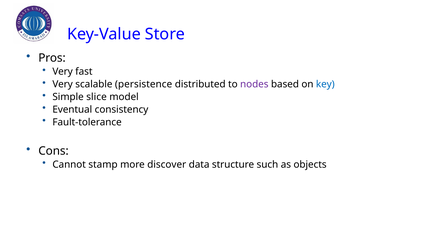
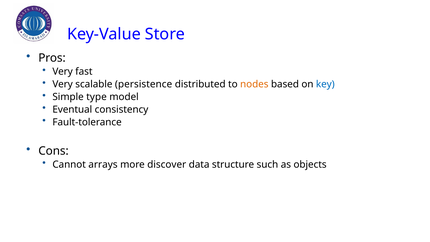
nodes colour: purple -> orange (254, 84)
slice: slice -> type (97, 97)
stamp: stamp -> arrays (103, 164)
